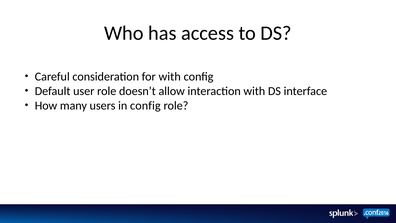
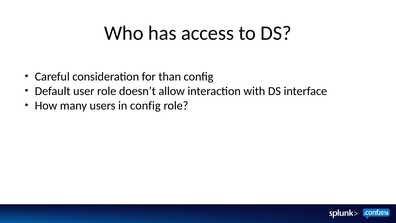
for with: with -> than (170, 76)
